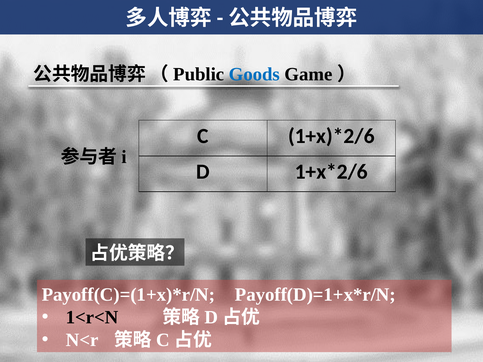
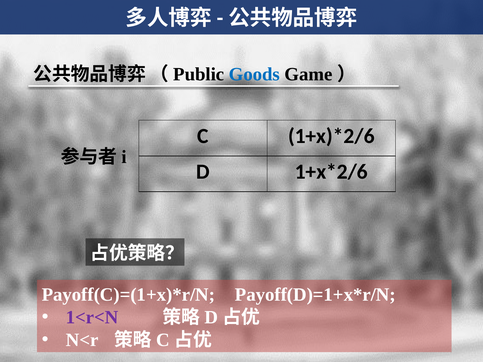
1<r<N colour: black -> purple (92, 318)
